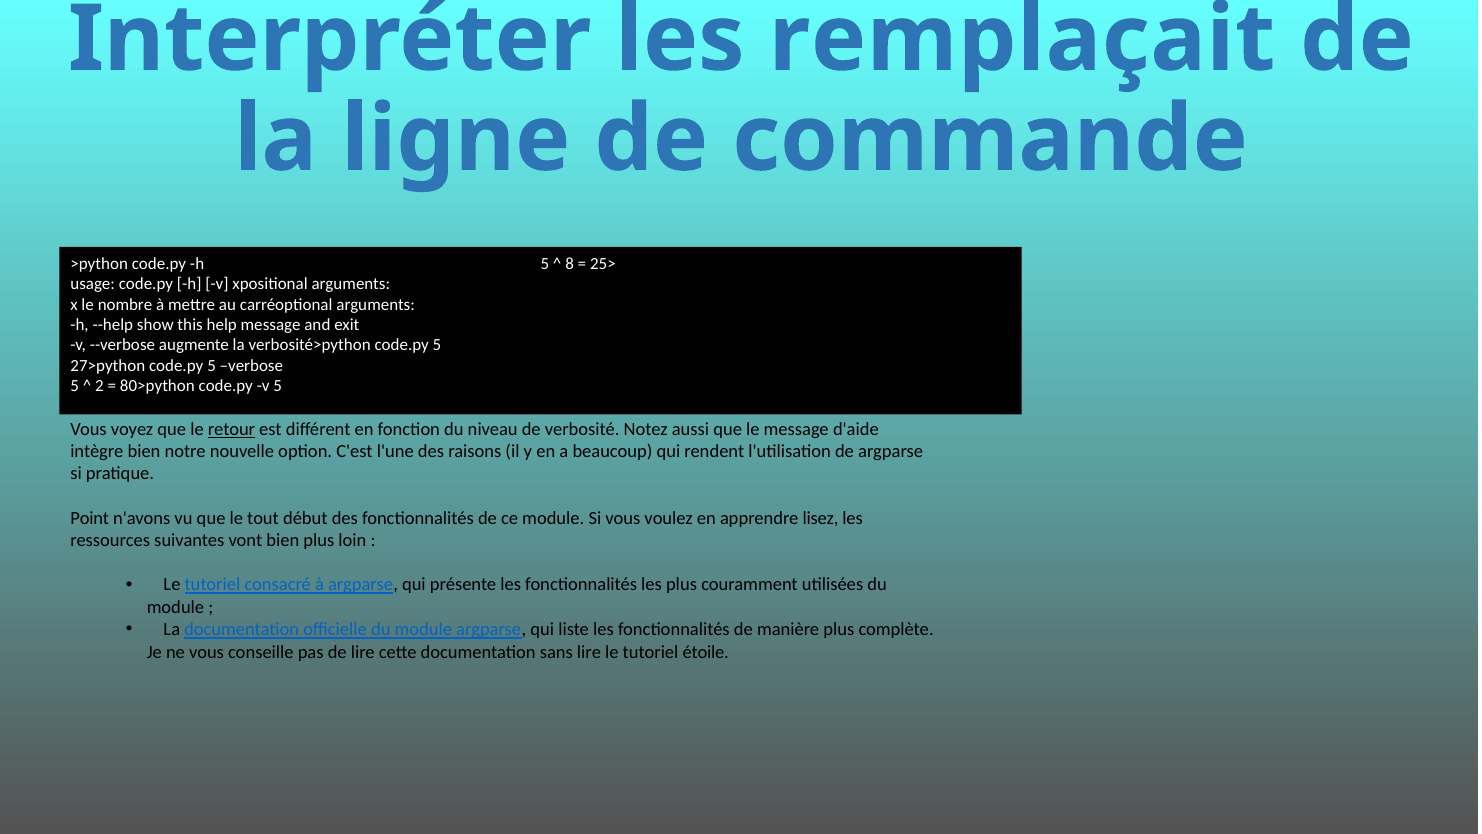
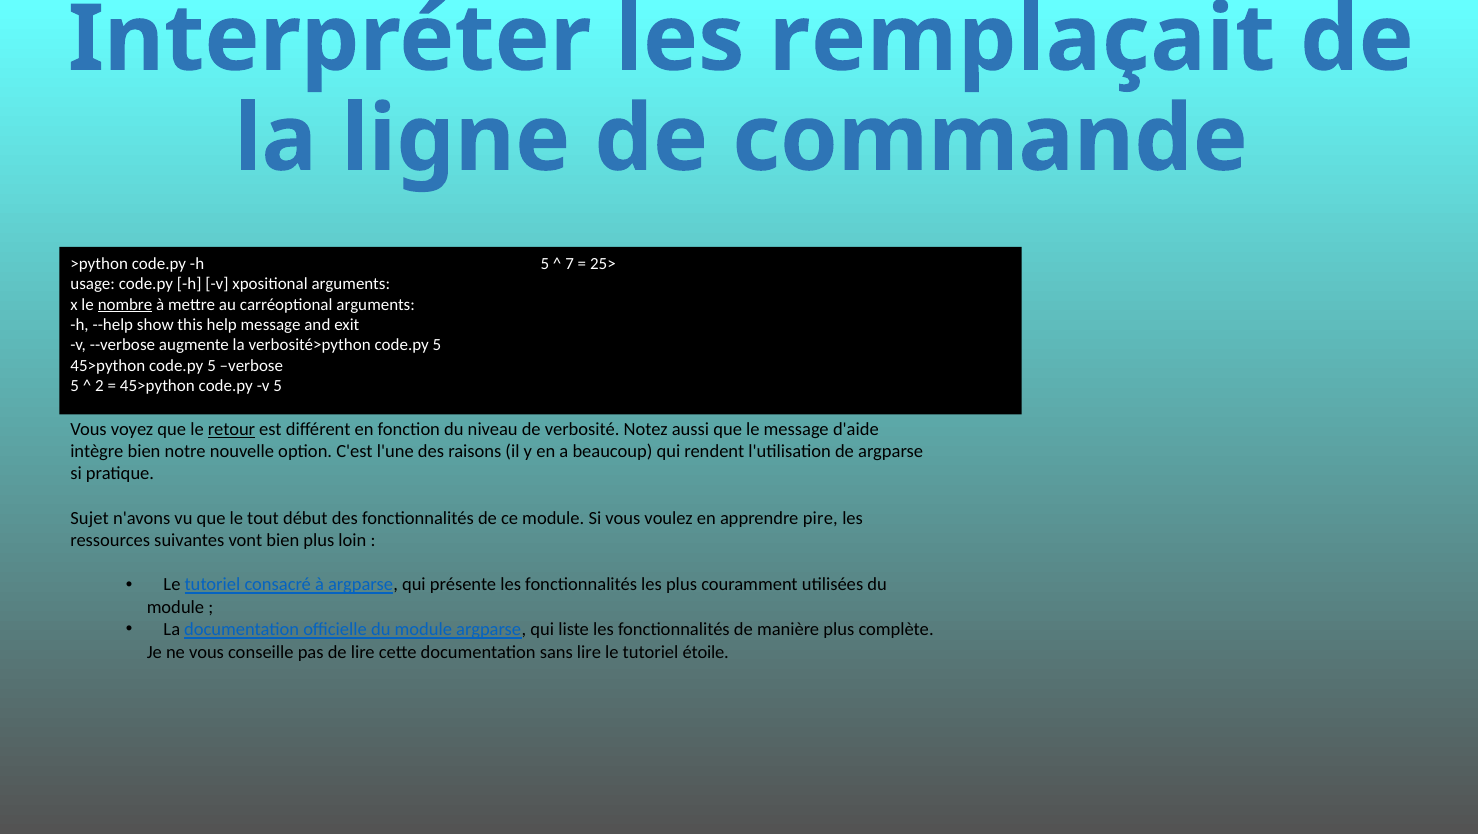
8: 8 -> 7 (570, 264)
nombre underline: none -> present (125, 304)
27>python: 27>python -> 45>python (108, 366)
80>python: 80>python -> 45>python (157, 386)
Point: Point -> Sujet (90, 518)
lisez: lisez -> pire (820, 518)
